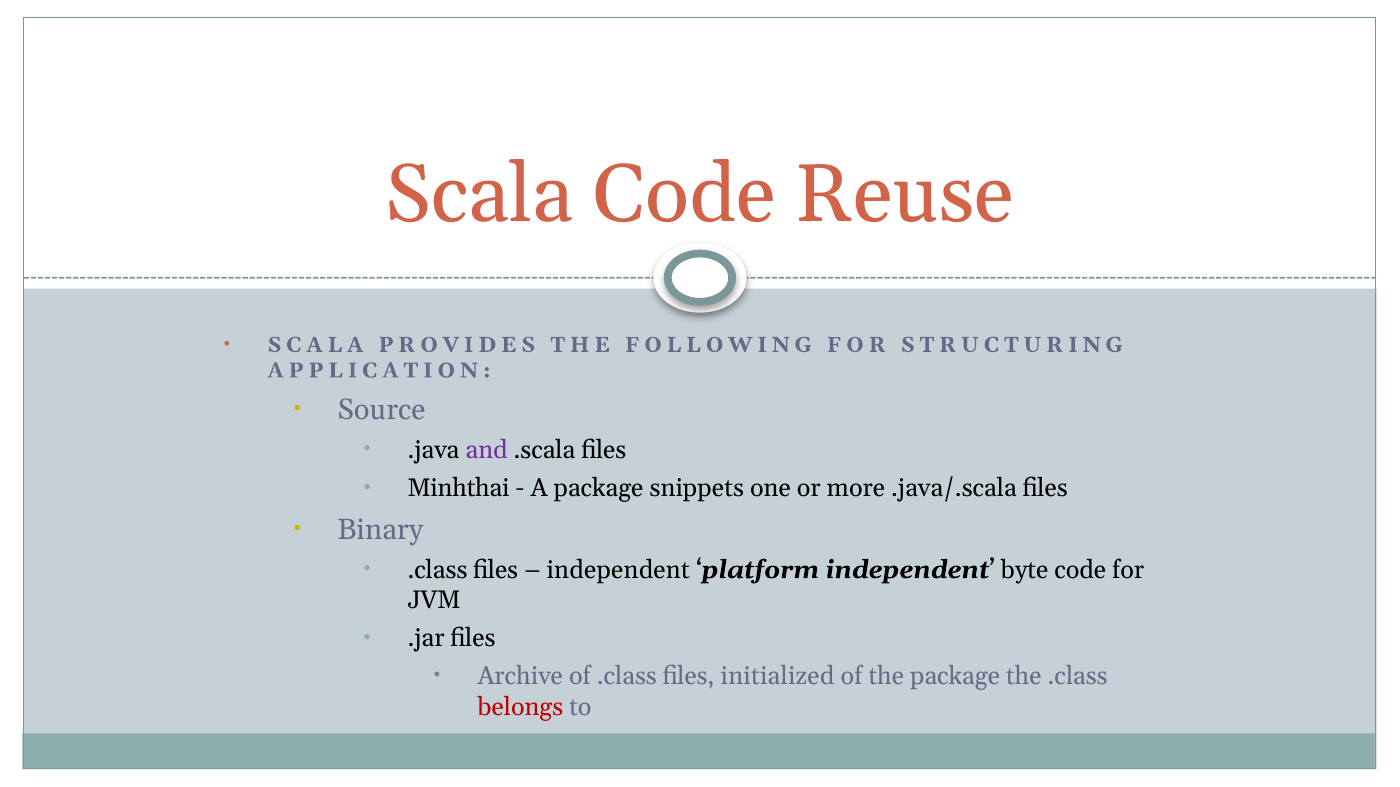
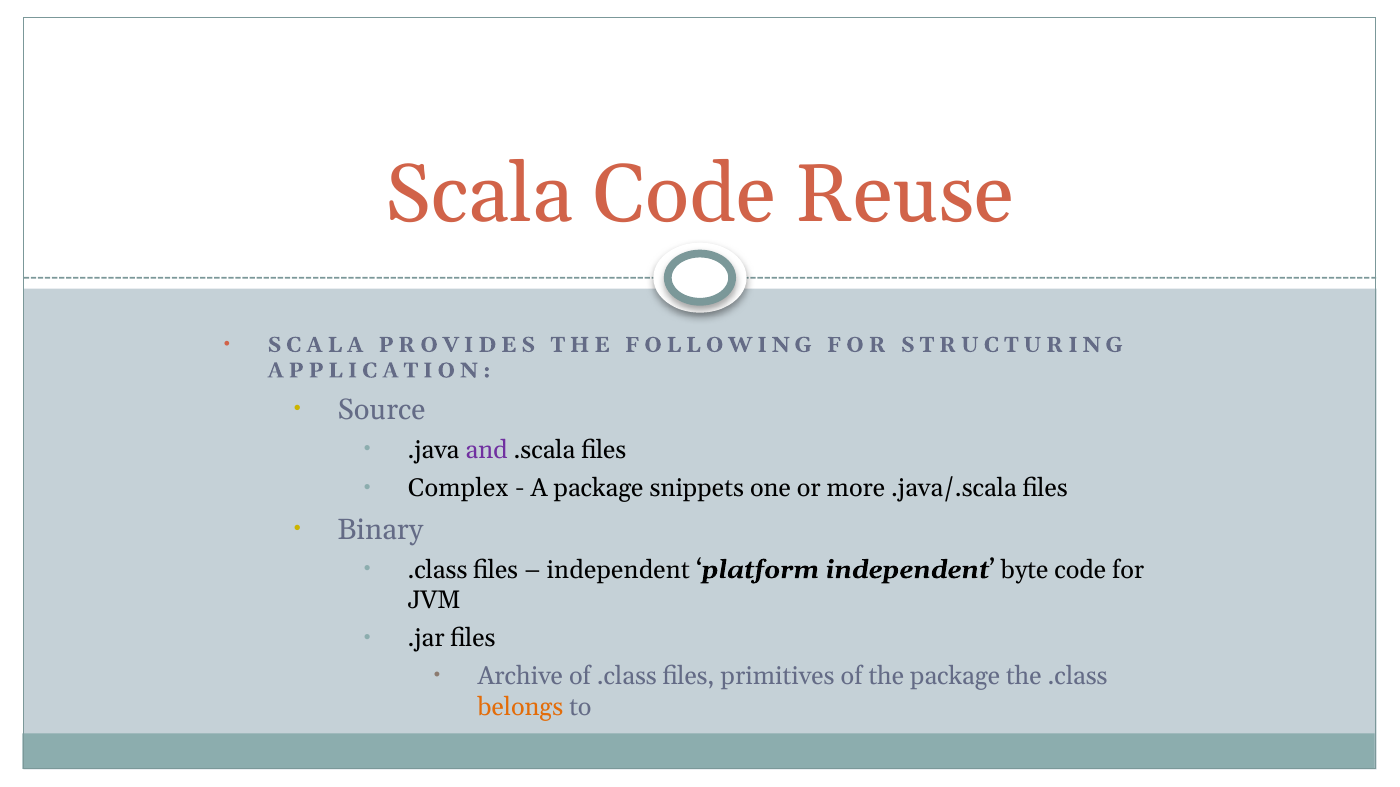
Minhthai: Minhthai -> Complex (458, 488)
initialized: initialized -> primitives (778, 677)
belongs colour: red -> orange (520, 707)
